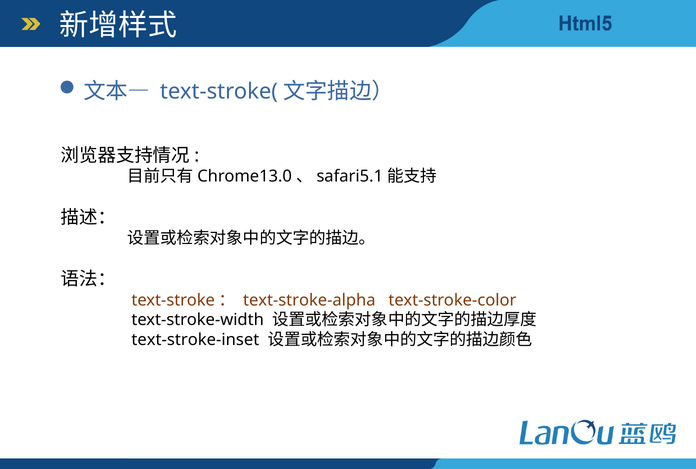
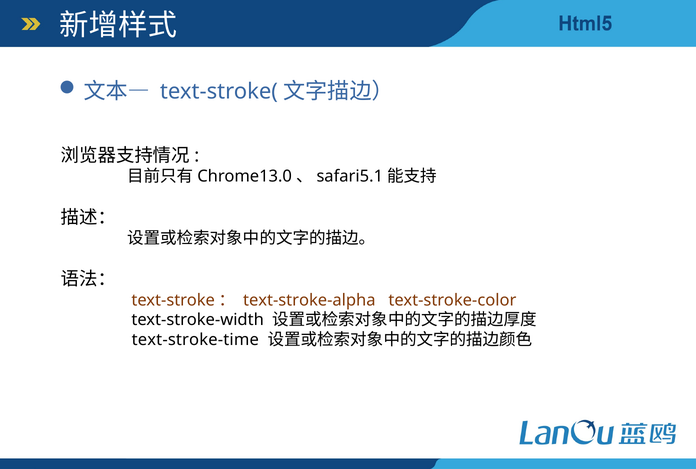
text-stroke-inset: text-stroke-inset -> text-stroke-time (195, 340)
